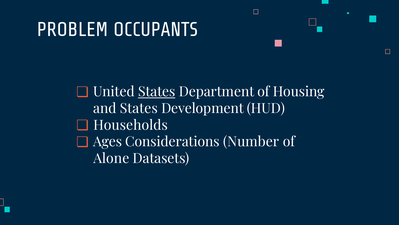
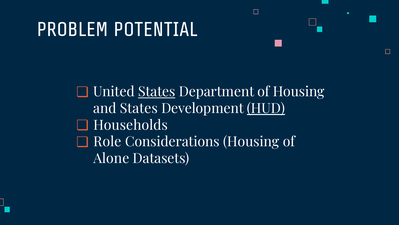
OCCUPANTS: OCCUPANTS -> POTENTIAL (156, 29)
HUD underline: none -> present (266, 108)
Ages: Ages -> Role (107, 142)
Considerations Number: Number -> Housing (251, 142)
